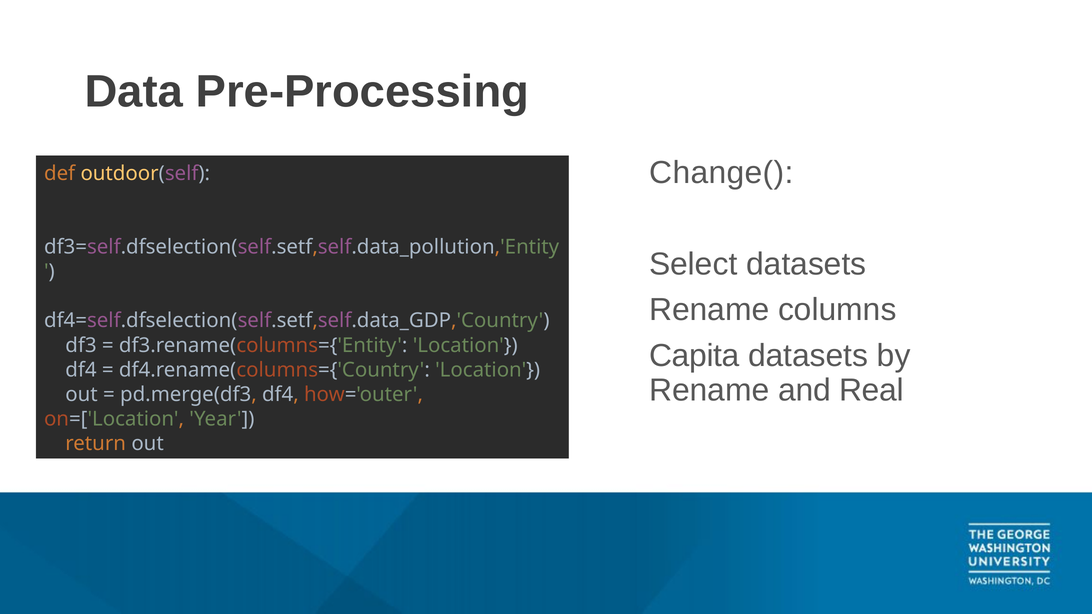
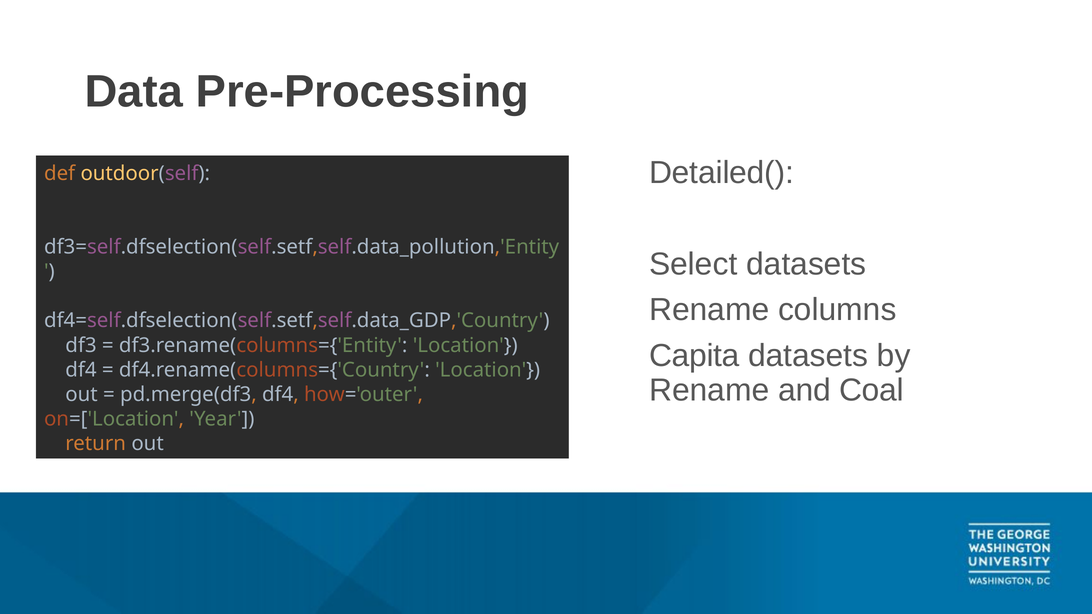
Change(: Change( -> Detailed( (722, 173)
Real: Real -> Coal (872, 390)
